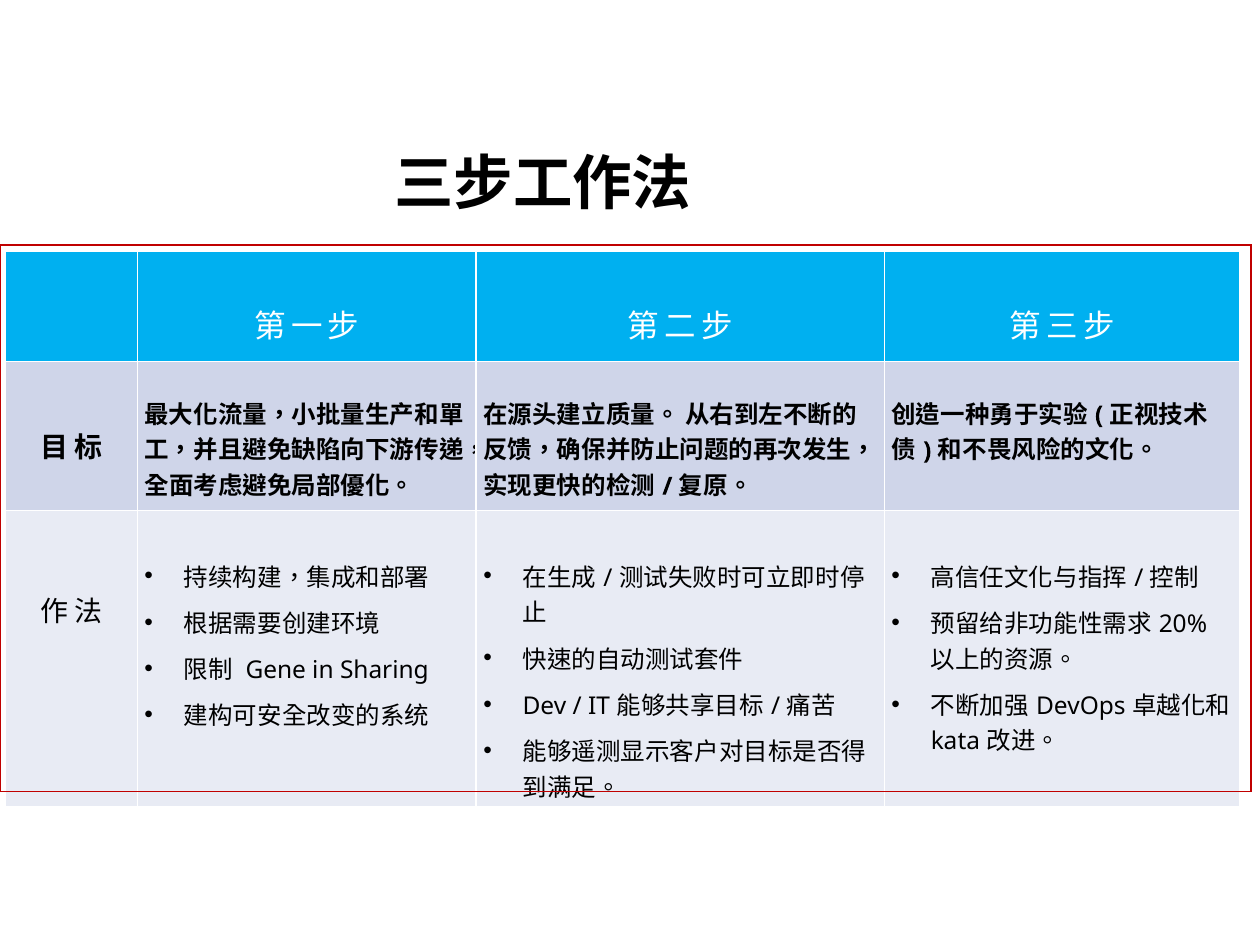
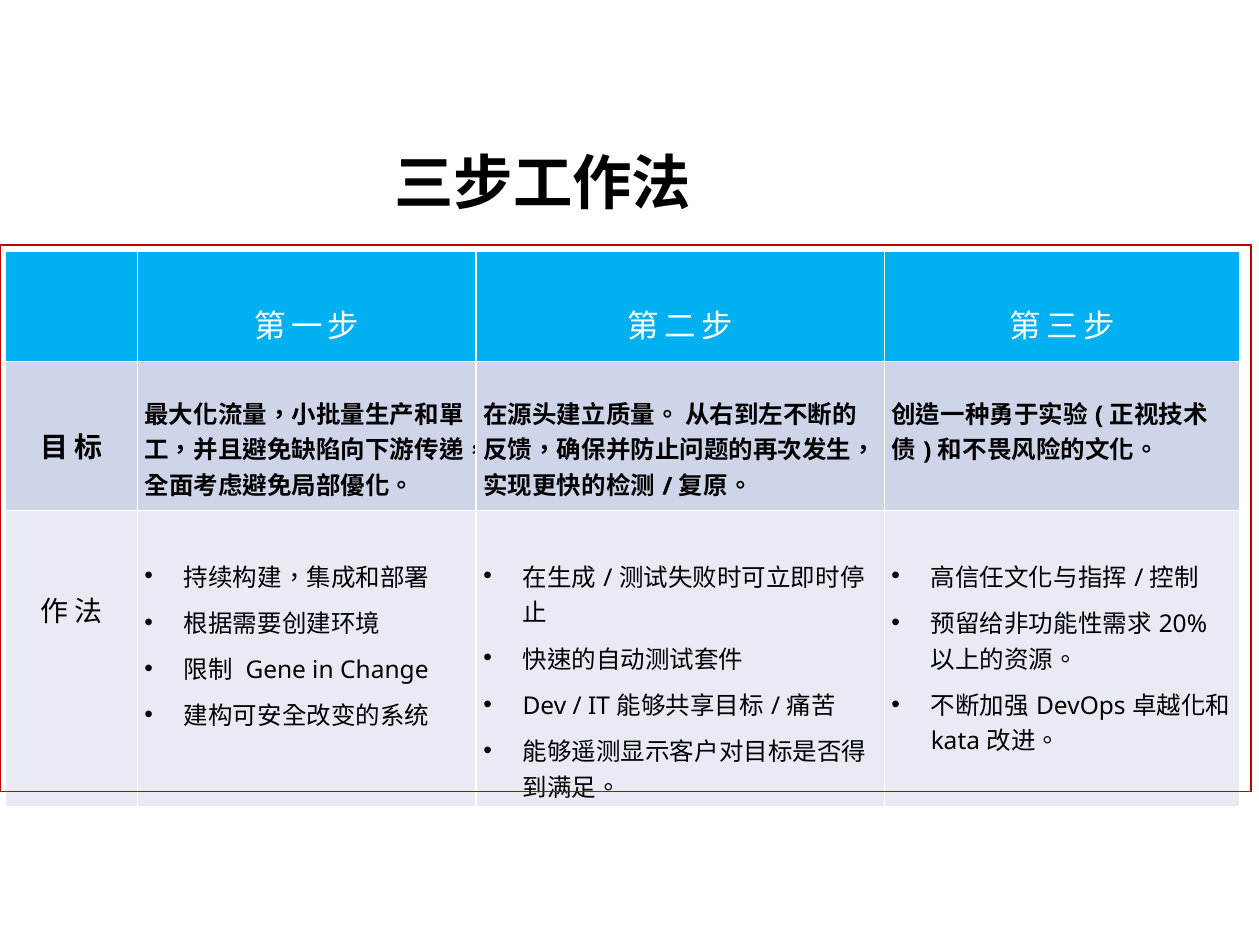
Sharing: Sharing -> Change (384, 671)
